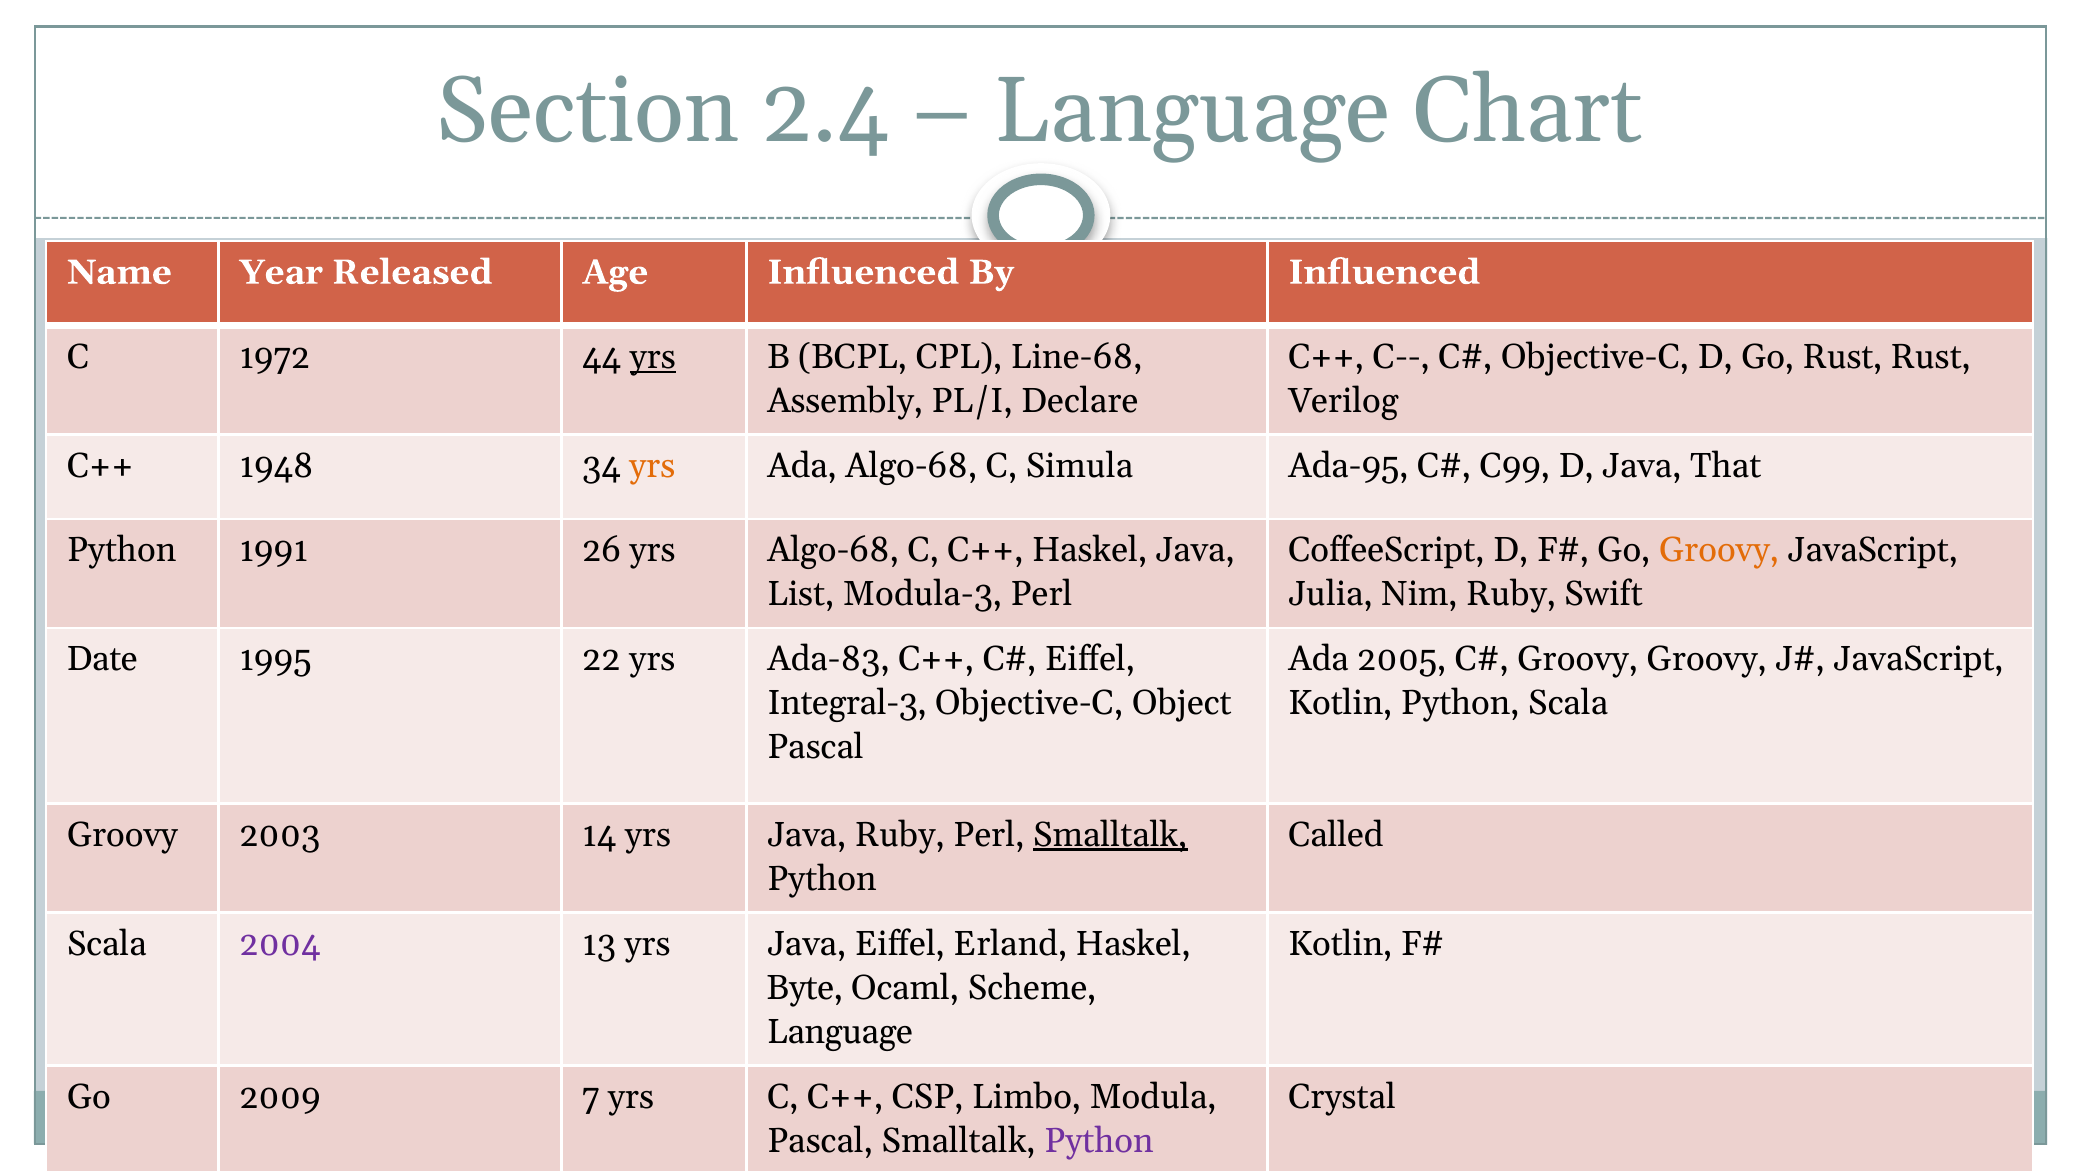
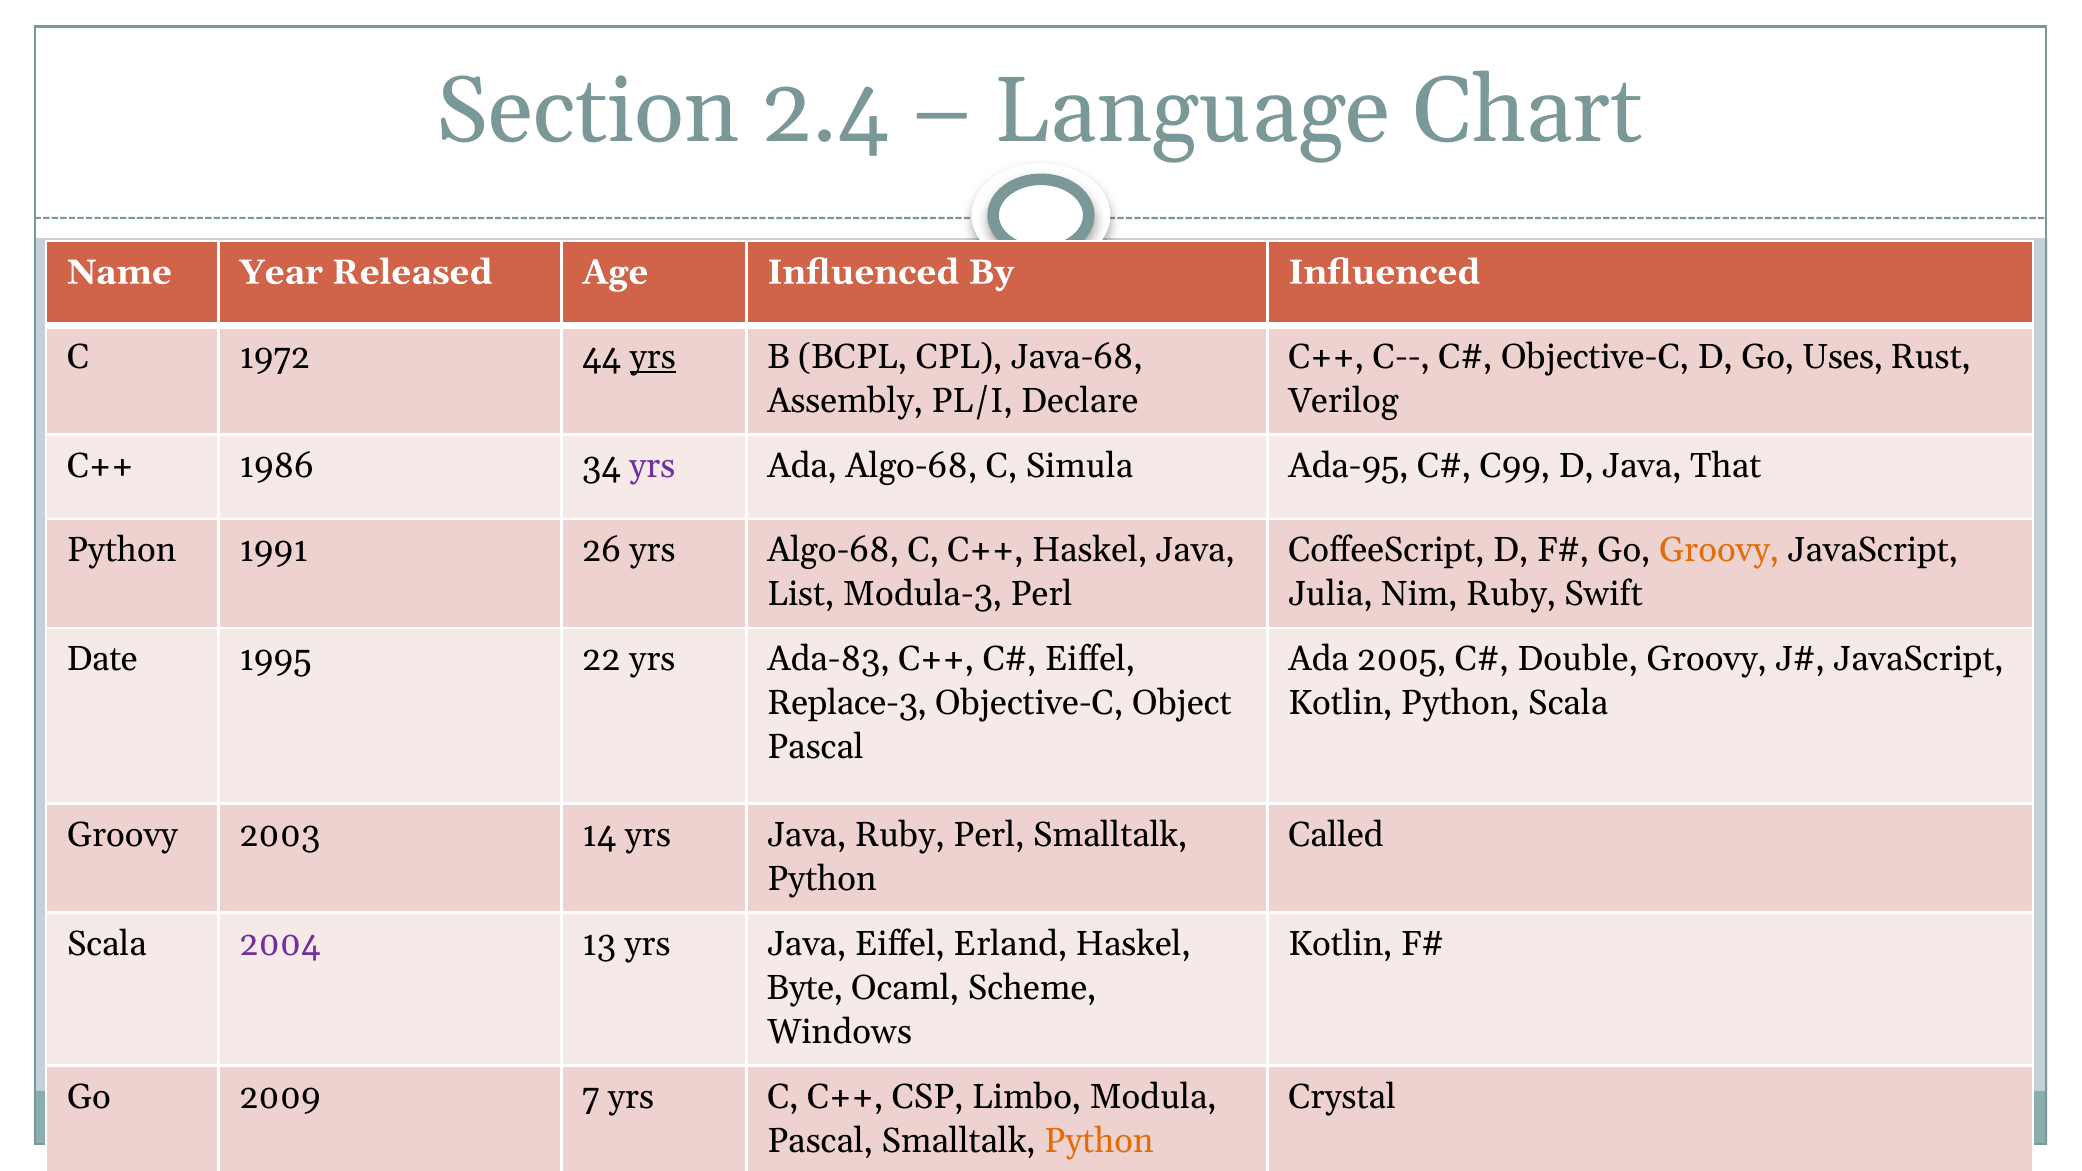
Line-68: Line-68 -> Java-68 (1077, 357)
Go Rust: Rust -> Uses (1843, 357)
1948: 1948 -> 1986 (276, 466)
yrs colour: orange -> purple (652, 466)
Groovy: Groovy -> Double (1578, 659)
Integral-3: Integral-3 -> Replace-3 (847, 703)
Smalltalk underline: present -> none (1110, 835)
Language: Language -> Windows (840, 1032)
Python colour: purple -> orange (1099, 1141)
